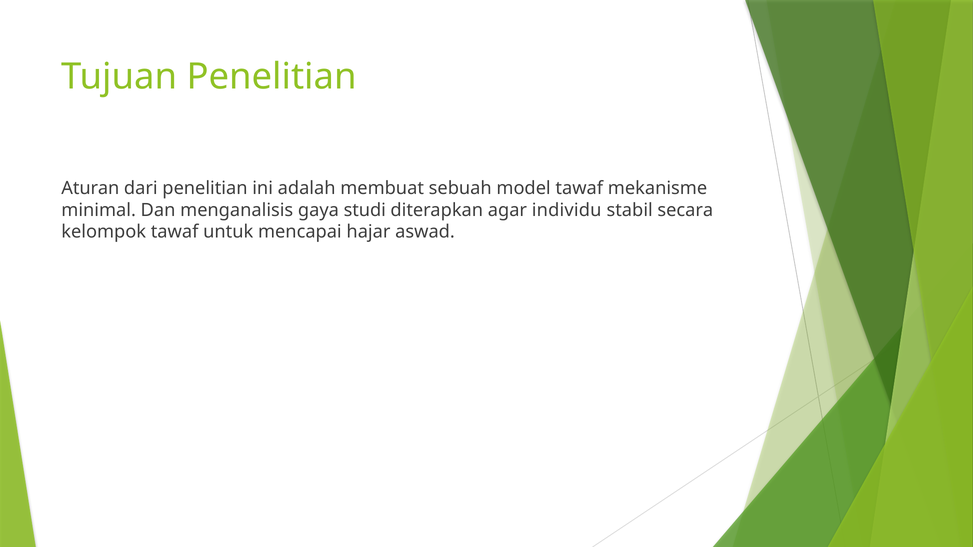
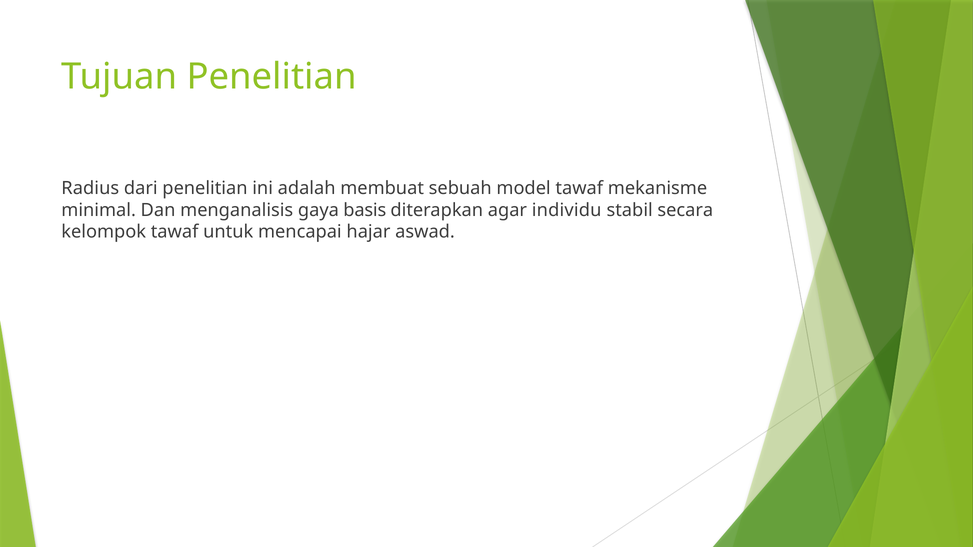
Aturan: Aturan -> Radius (90, 188)
studi: studi -> basis (365, 210)
